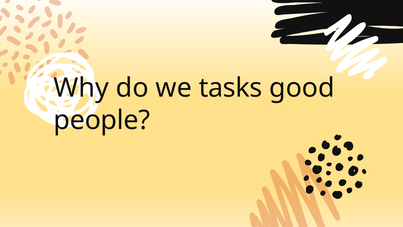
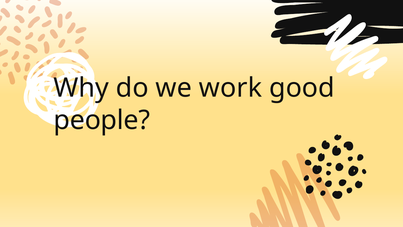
tasks: tasks -> work (230, 88)
